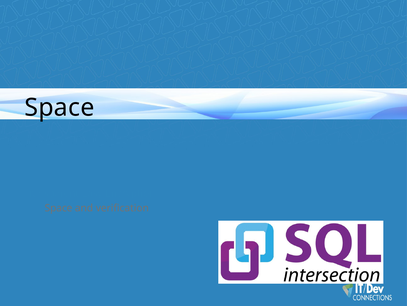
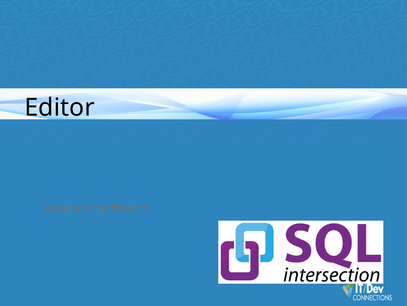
Space: Space -> Editor (60, 107)
Space: Space -> Using (58, 208)
